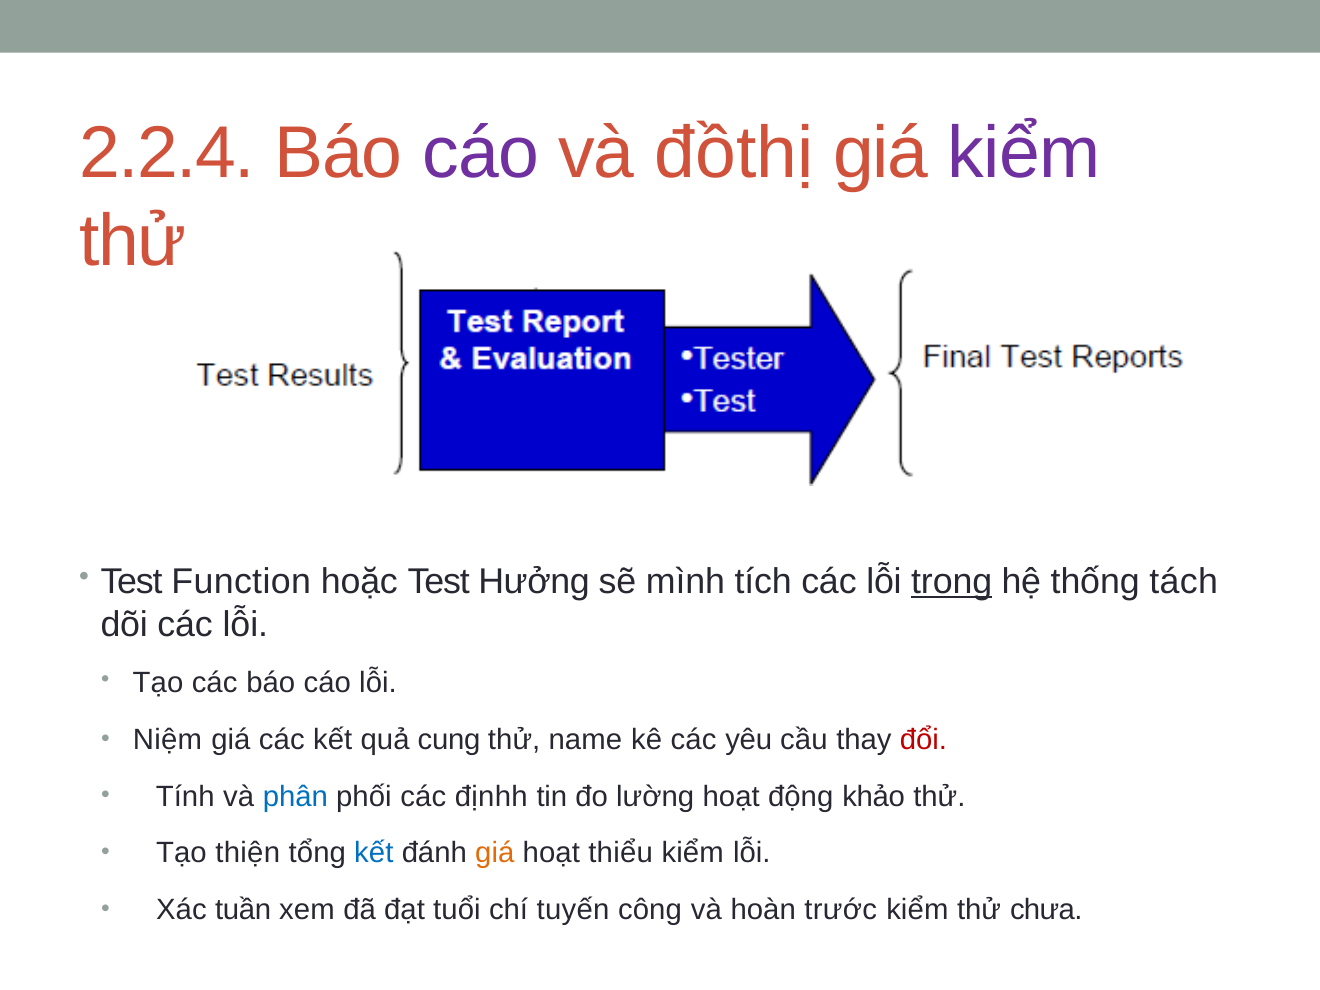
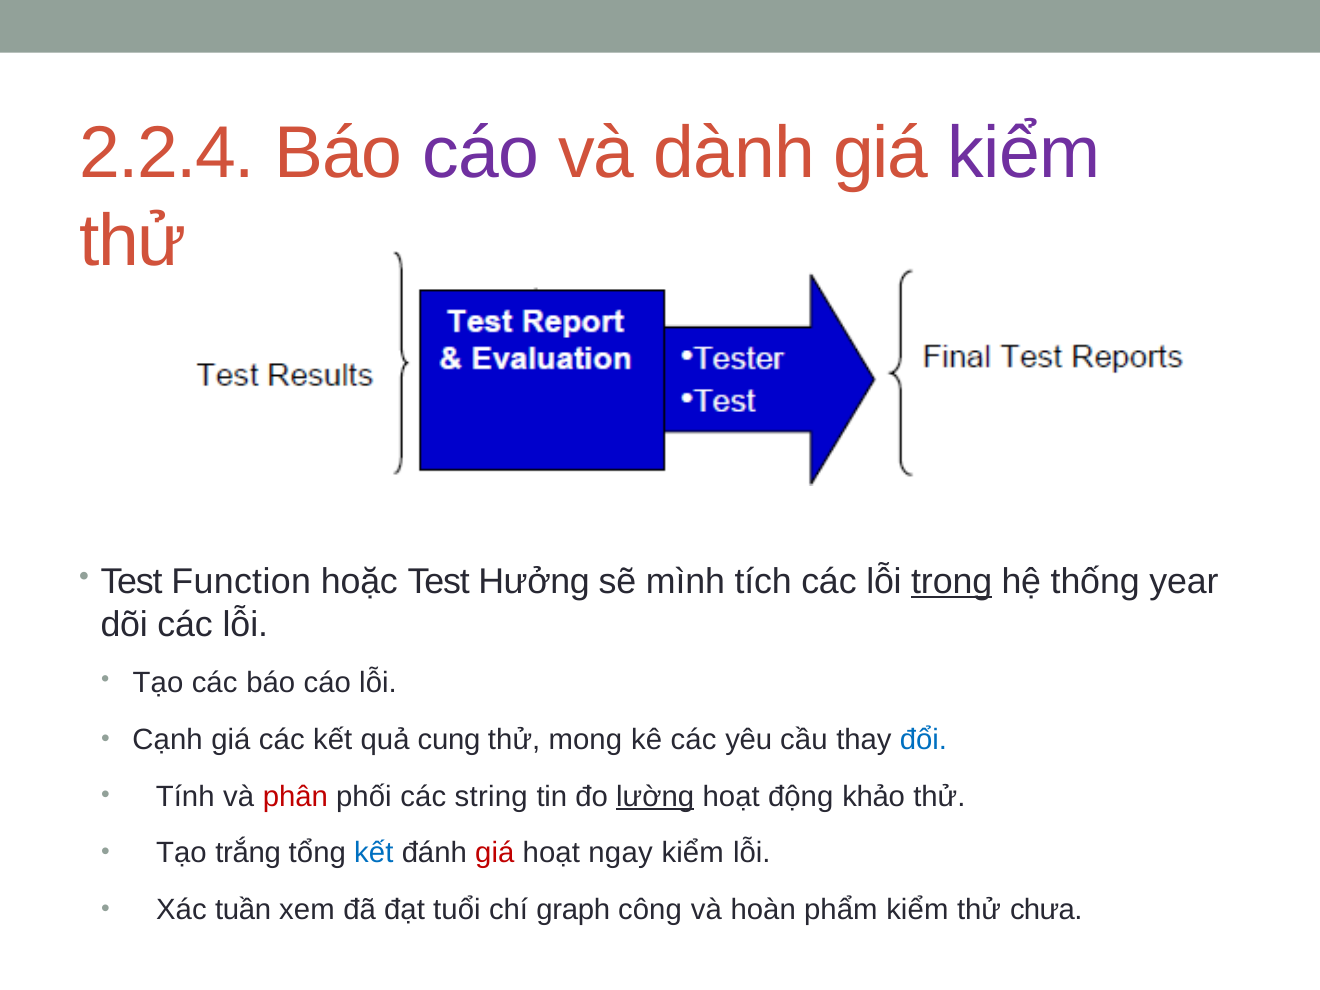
đồthị: đồthị -> dành (734, 154)
tách: tách -> year (1184, 582)
Niệm: Niệm -> Cạnh (168, 740)
name: name -> mong (585, 740)
đổi colour: red -> blue (923, 740)
phân colour: blue -> red (295, 797)
địnhh: địnhh -> string (491, 797)
lường underline: none -> present (655, 797)
thiện: thiện -> trắng (248, 853)
giá colour: orange -> red (495, 853)
thiểu: thiểu -> ngay (621, 853)
tuyến: tuyến -> graph (573, 910)
trước: trước -> phẩm (841, 910)
